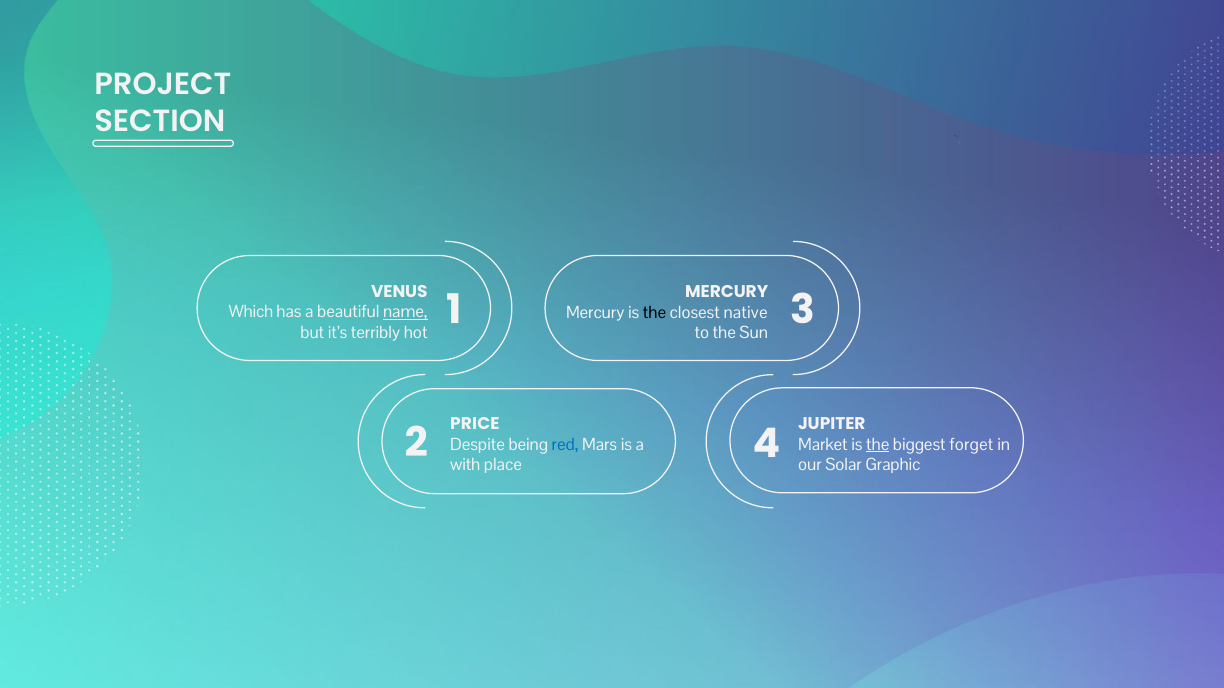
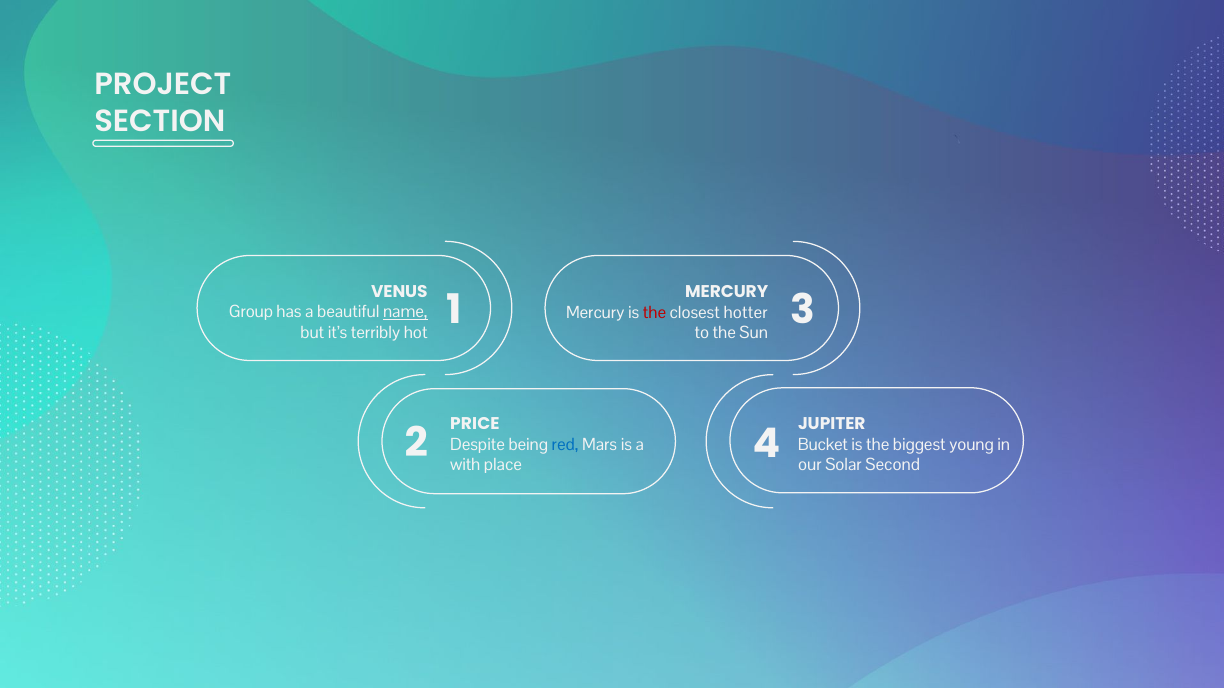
Which: Which -> Group (251, 313)
the colour: black -> red (655, 313)
native: native -> hotter (746, 313)
Market: Market -> Bucket (823, 445)
the underline: present -> none (878, 445)
forget: forget -> young (972, 445)
Graphic: Graphic -> Second (893, 465)
